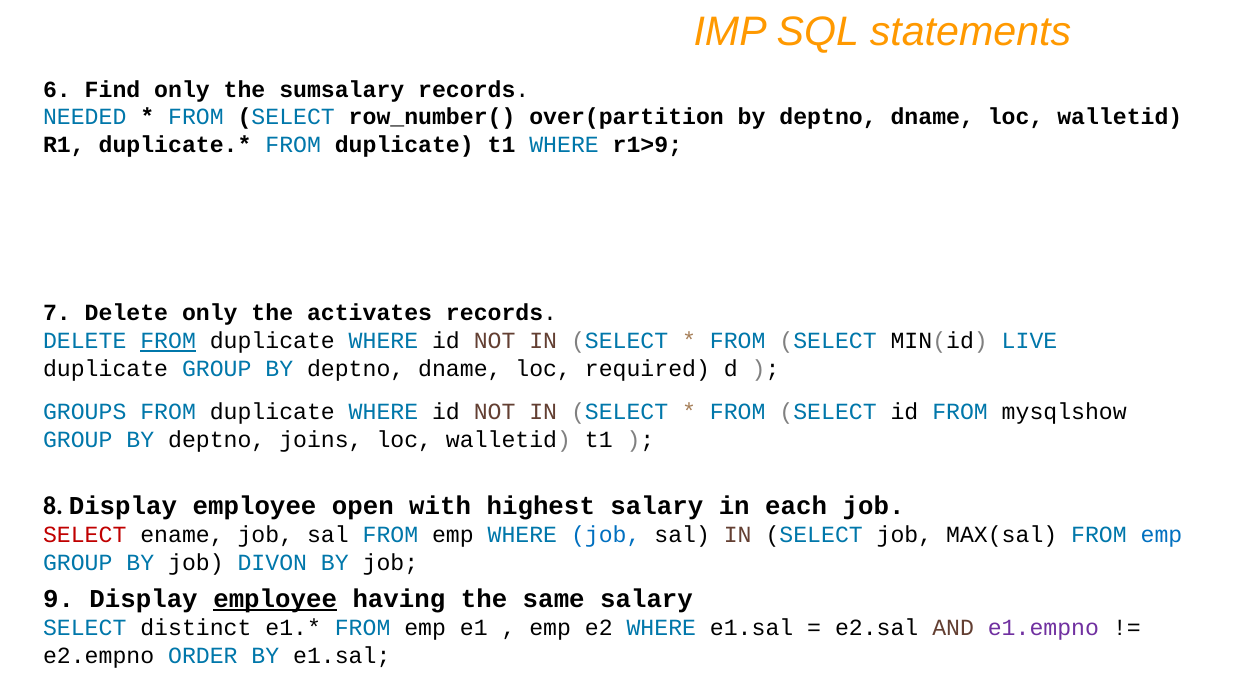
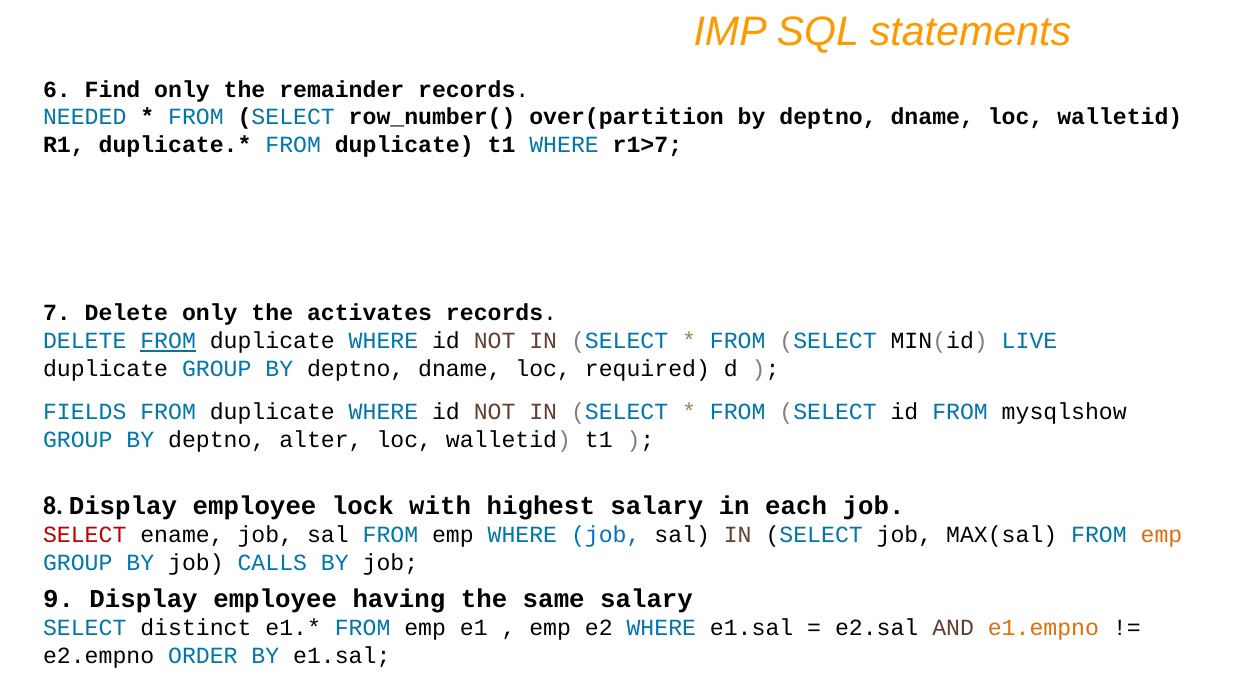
sumsalary: sumsalary -> remainder (342, 90)
r1>9: r1>9 -> r1>7 (647, 145)
GROUPS: GROUPS -> FIELDS (85, 412)
joins: joins -> alter (321, 440)
open: open -> lock (363, 505)
emp colour: blue -> orange (1162, 534)
DIVON: DIVON -> CALLS (272, 562)
employee underline: present -> none (275, 599)
e1.empno colour: purple -> orange (1043, 628)
